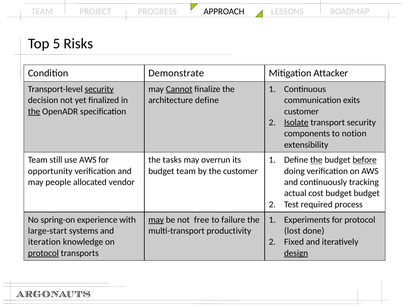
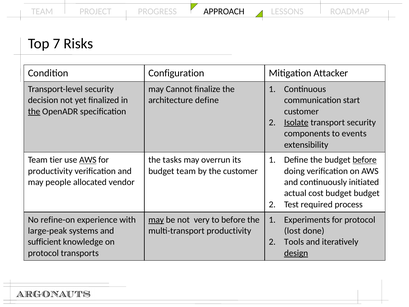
5: 5 -> 7 (56, 44)
Demonstrate: Demonstrate -> Configuration (176, 73)
security underline: present -> none (99, 89)
Cannot underline: present -> none (179, 89)
exits: exits -> start (351, 100)
notion: notion -> events (354, 134)
still: still -> tier (56, 160)
AWS underline: none -> present (88, 160)
the underline: present -> none (316, 160)
opportunity: opportunity -> productivity (50, 171)
tracking: tracking -> initiated (364, 182)
spring-on: spring-on -> refine-on (58, 219)
free: free -> very (202, 219)
to failure: failure -> before (233, 219)
large-start: large-start -> large-peak (47, 231)
iteration: iteration -> sufficient (44, 242)
Fixed: Fixed -> Tools (294, 242)
protocol underline: present -> none (43, 253)
